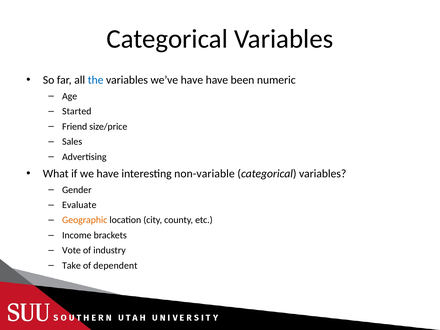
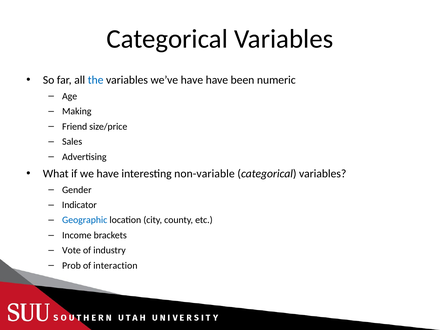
Started: Started -> Making (77, 111)
Evaluate: Evaluate -> Indicator (79, 205)
Geographic colour: orange -> blue (85, 220)
Take: Take -> Prob (71, 266)
dependent: dependent -> interaction (115, 266)
